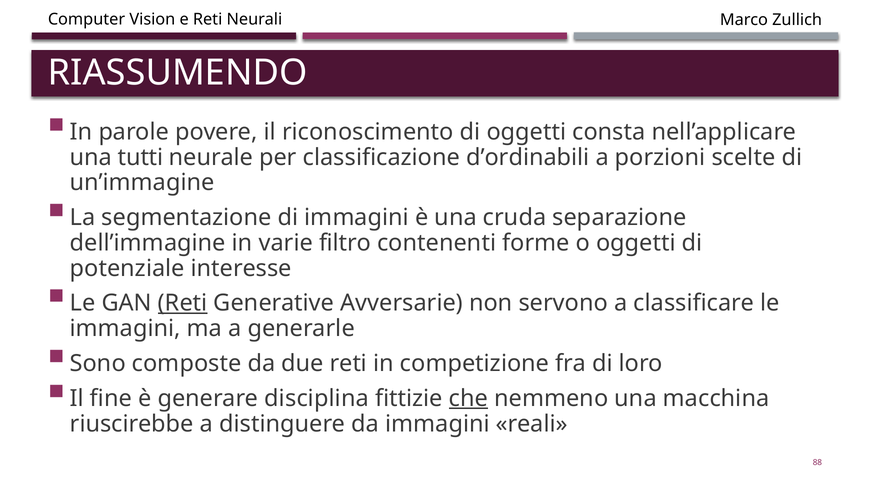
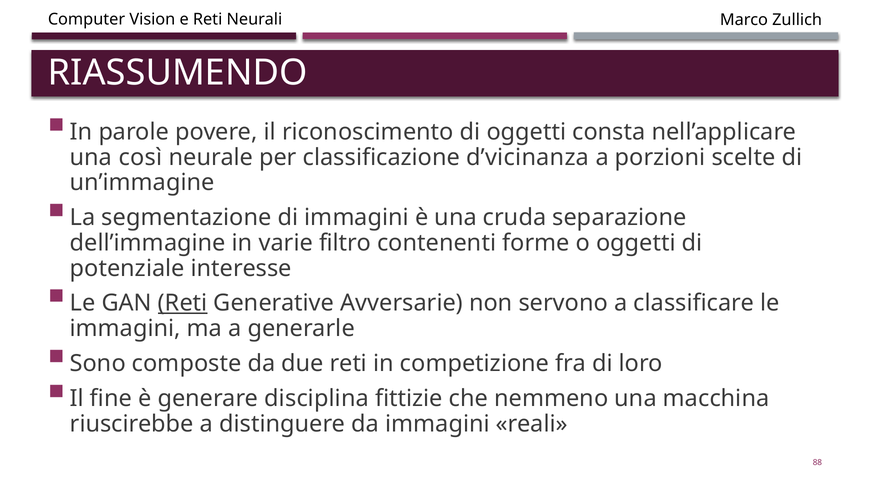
tutti: tutti -> così (140, 157)
d’ordinabili: d’ordinabili -> d’vicinanza (528, 157)
che underline: present -> none (468, 399)
